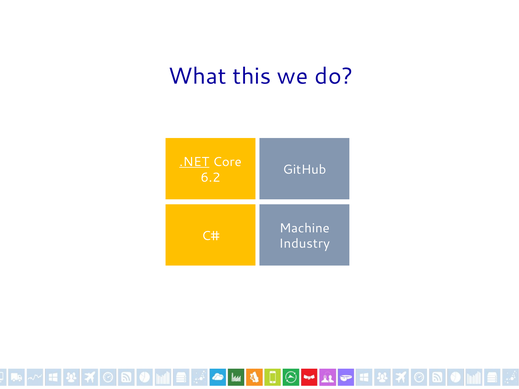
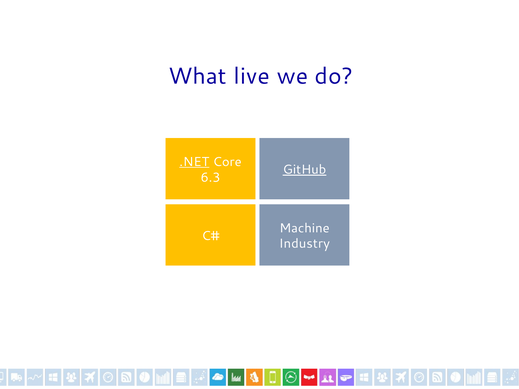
this: this -> live (252, 76)
GitHub underline: none -> present (304, 170)
6.2: 6.2 -> 6.3 (211, 178)
